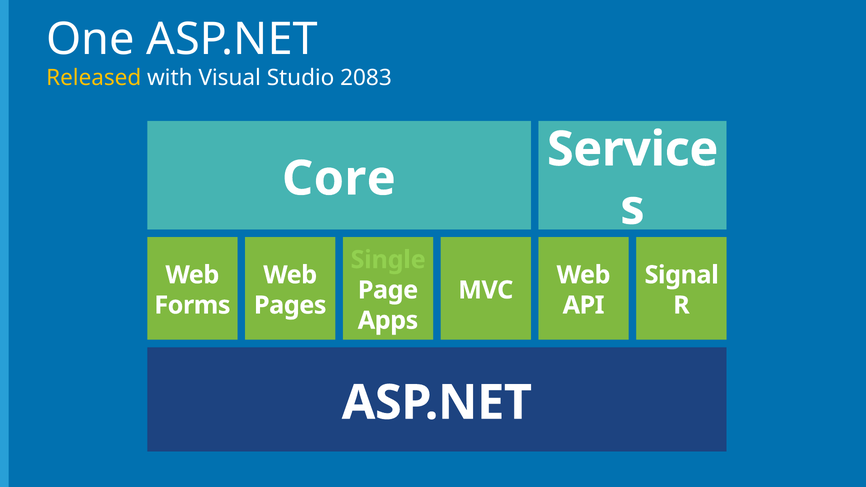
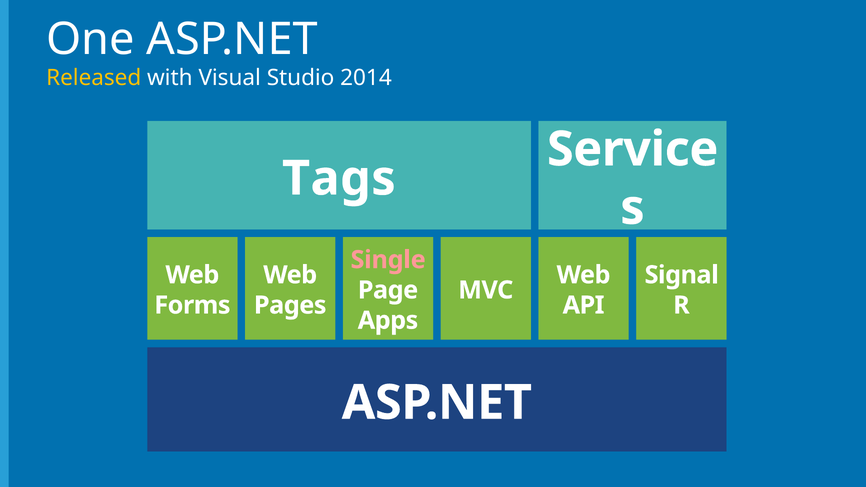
2083: 2083 -> 2014 (366, 78)
Core: Core -> Tags (339, 179)
Single colour: light green -> pink (388, 260)
